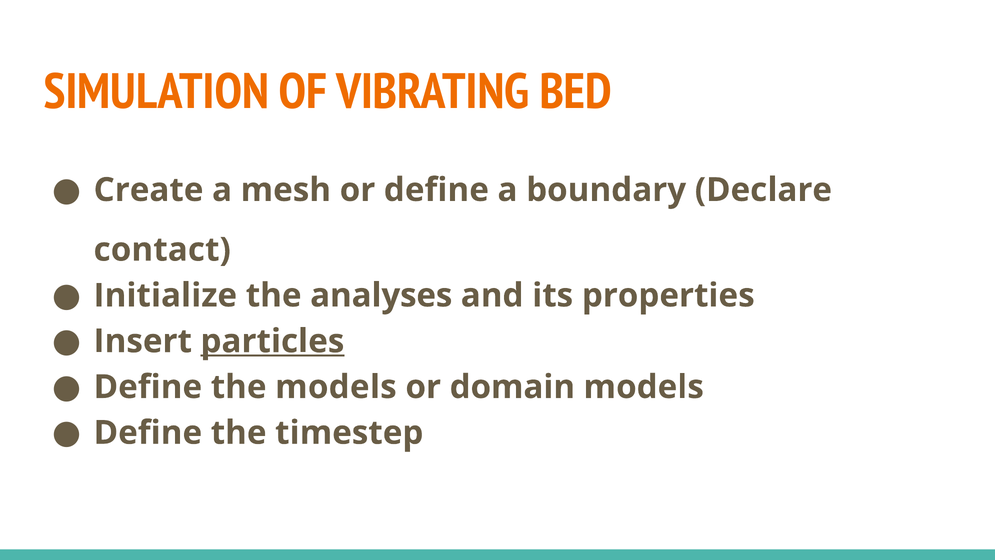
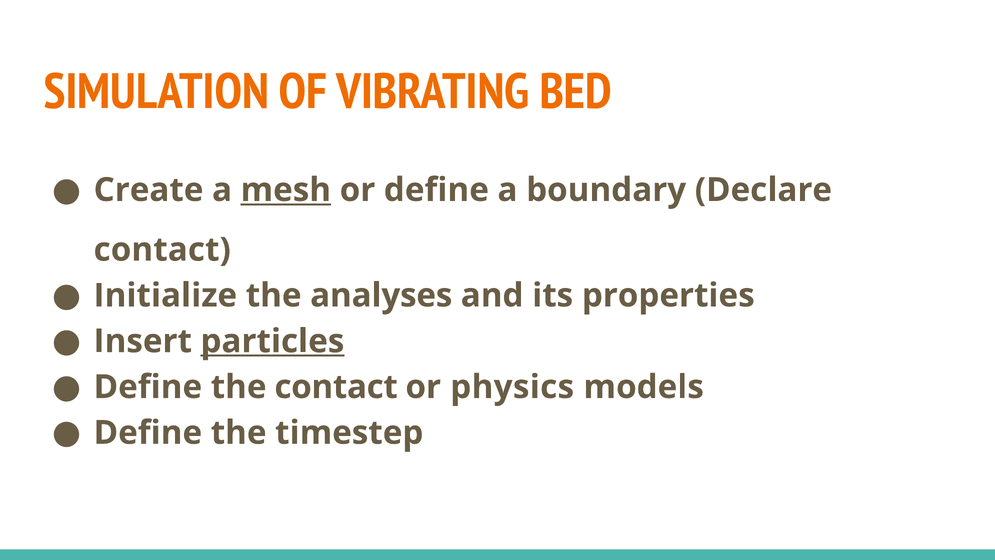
mesh underline: none -> present (286, 190)
the models: models -> contact (336, 387)
domain: domain -> physics (512, 387)
